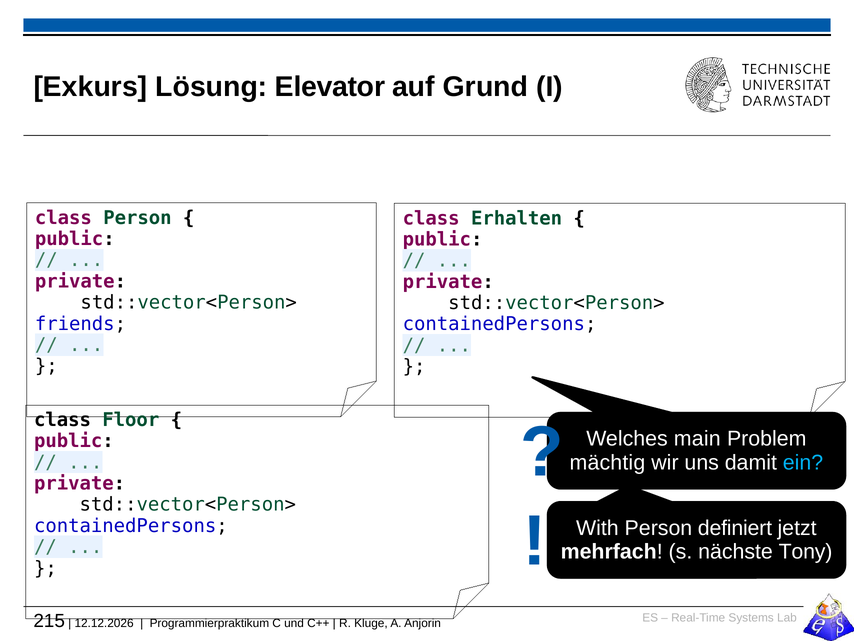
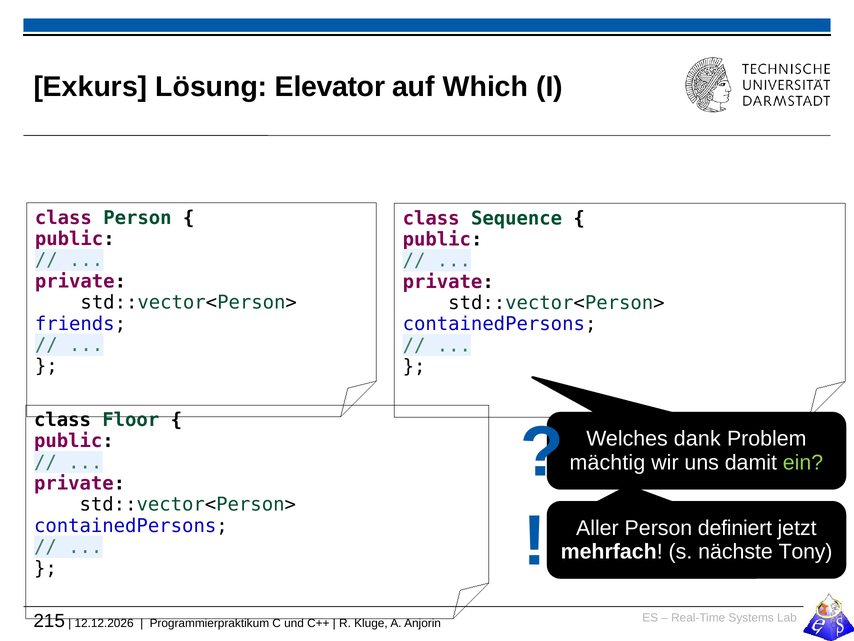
Grund: Grund -> Which (486, 87)
Erhalten: Erhalten -> Sequence (517, 218)
main: main -> dank (697, 439)
ein colour: light blue -> light green (803, 462)
With: With -> Aller (597, 528)
